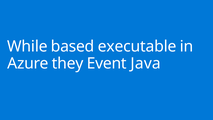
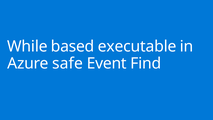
they: they -> safe (67, 63)
Java: Java -> Find (146, 63)
